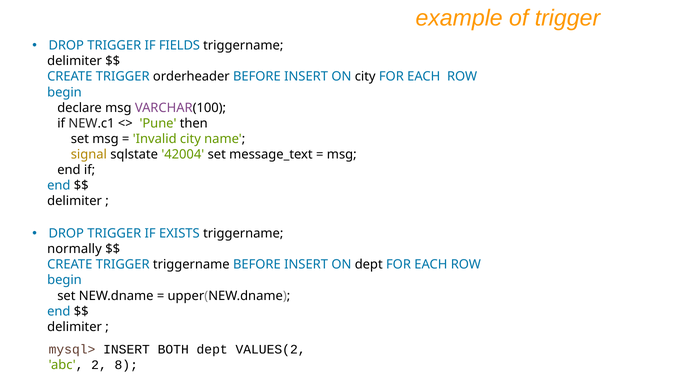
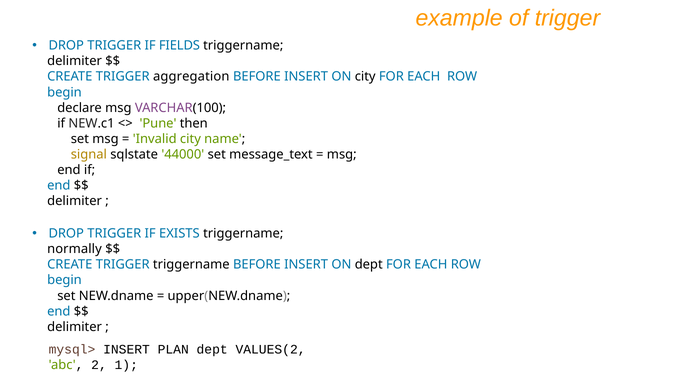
orderheader: orderheader -> aggregation (191, 77)
42004: 42004 -> 44000 (183, 155)
BOTH: BOTH -> PLAN (173, 350)
8: 8 -> 1 (126, 365)
